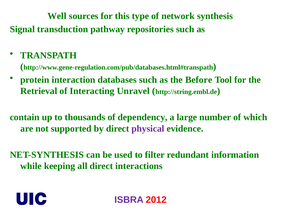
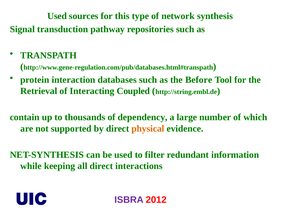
Well: Well -> Used (57, 16)
Unravel: Unravel -> Coupled (133, 91)
physical colour: purple -> orange (148, 128)
